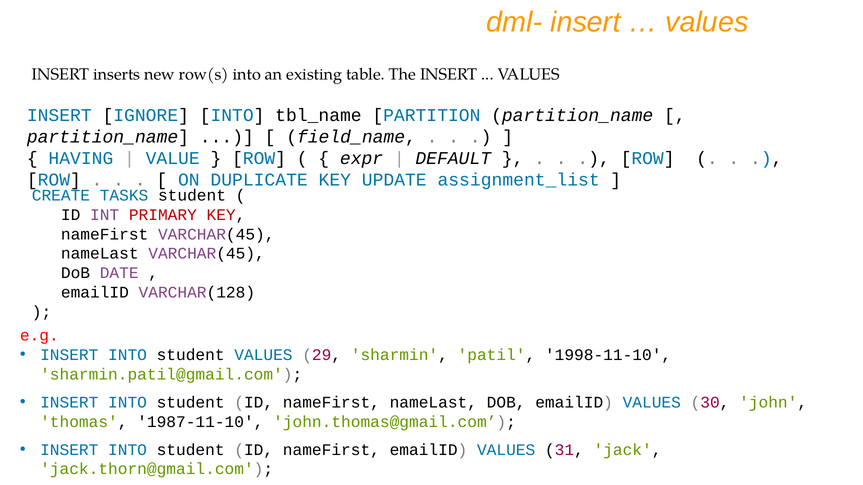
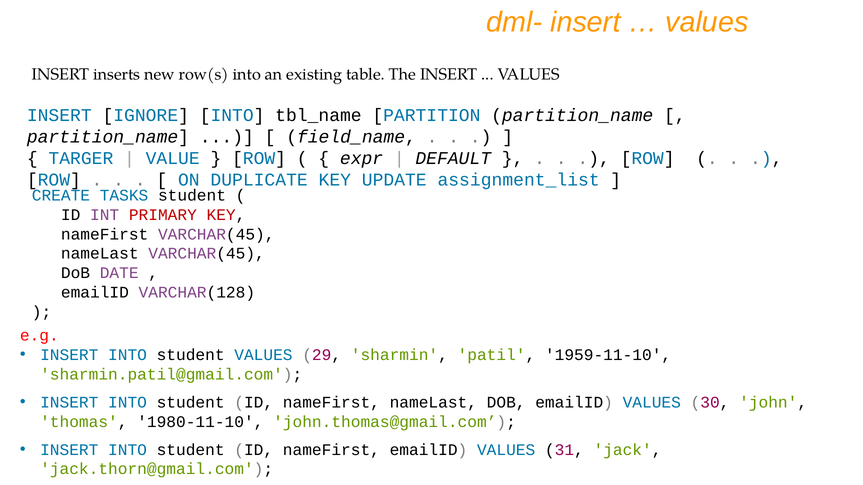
HAVING: HAVING -> TARGER (81, 158)
1998-11-10: 1998-11-10 -> 1959-11-10 (608, 355)
1987-11-10: 1987-11-10 -> 1980-11-10 (200, 422)
